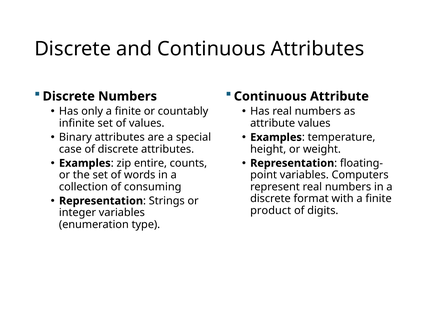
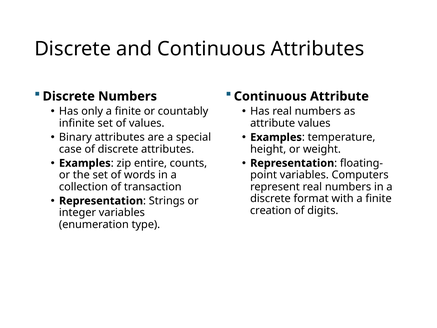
consuming: consuming -> transaction (153, 187)
product: product -> creation (271, 210)
